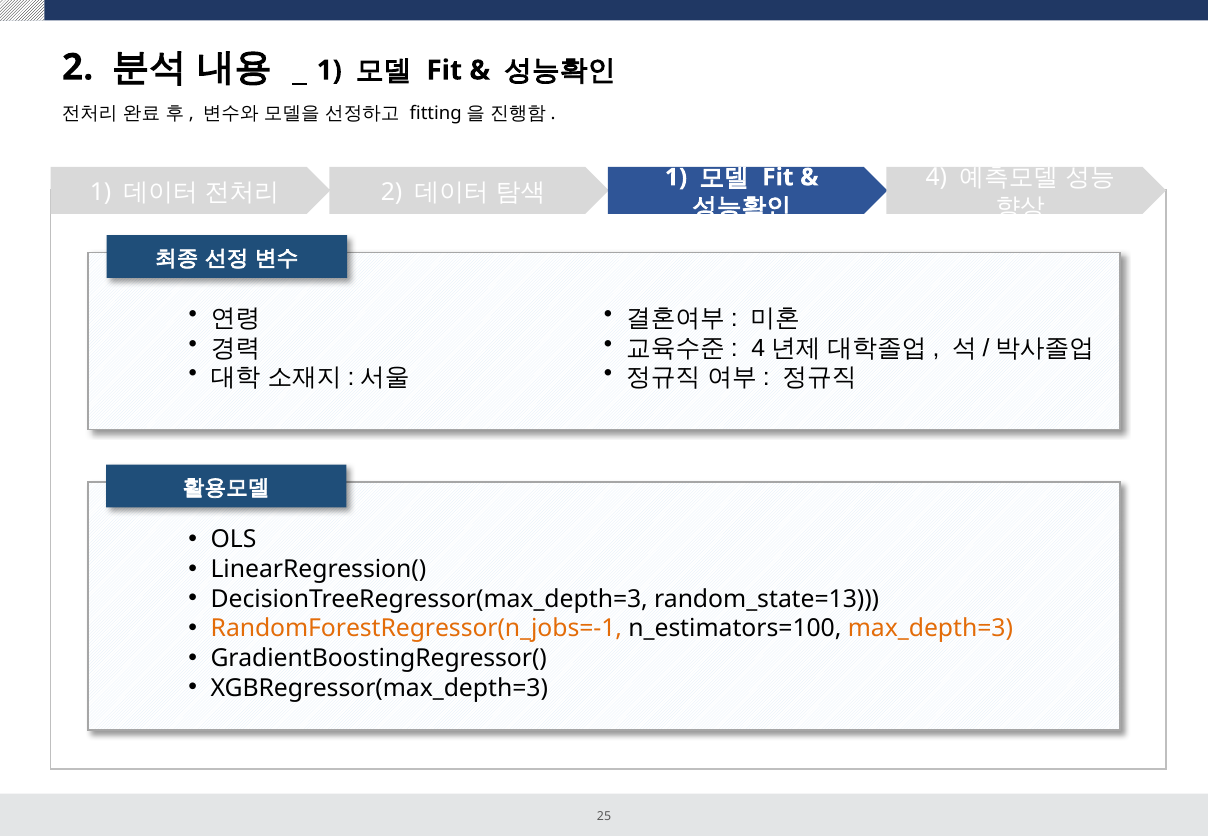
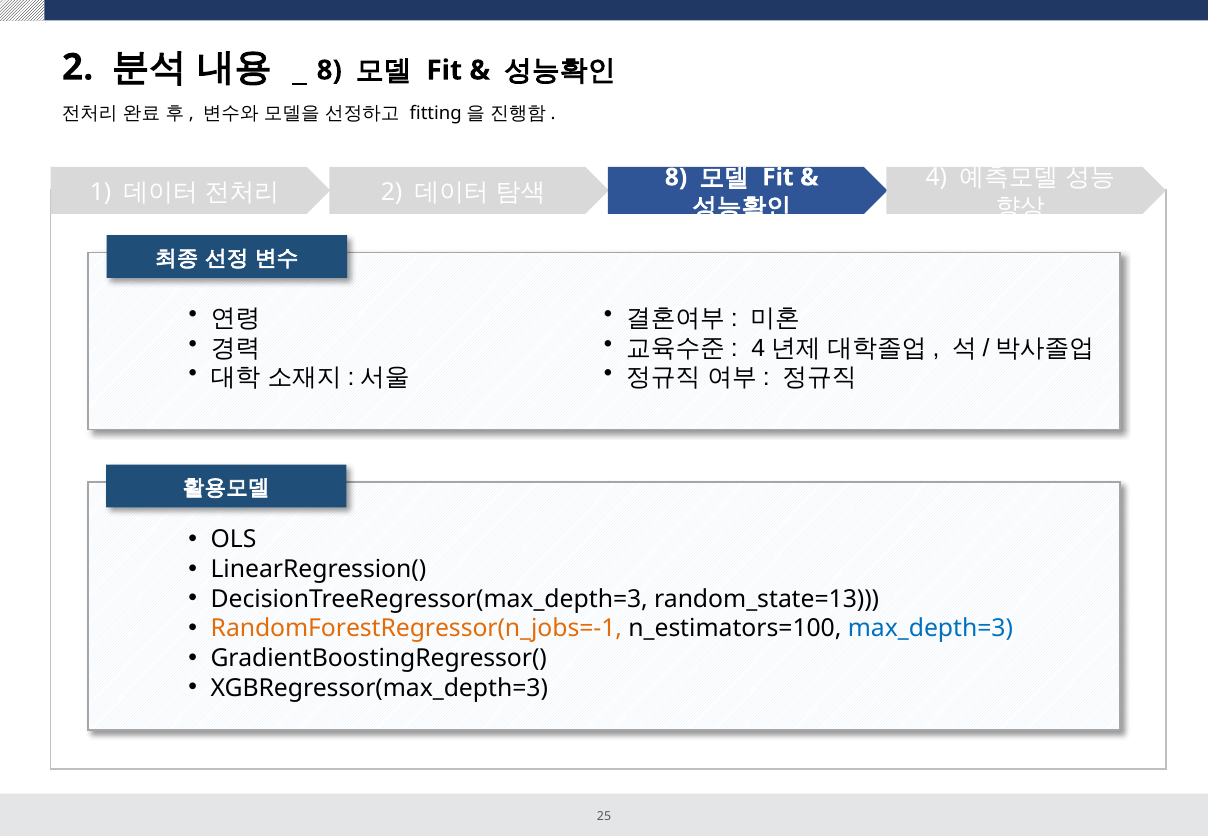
1: 1 -> 8 (329, 70)
1: 1 -> 8 (676, 177)
max_depth=3 colour: orange -> blue (930, 629)
